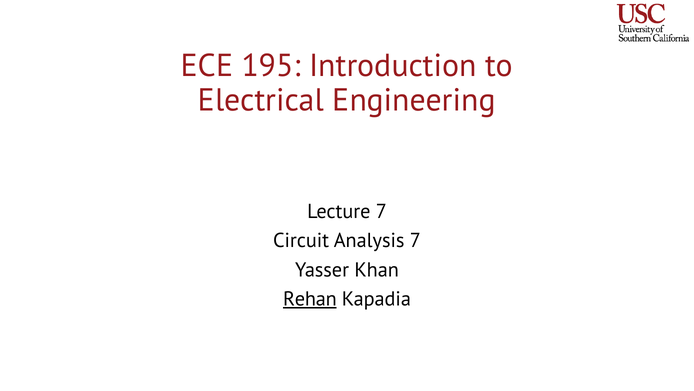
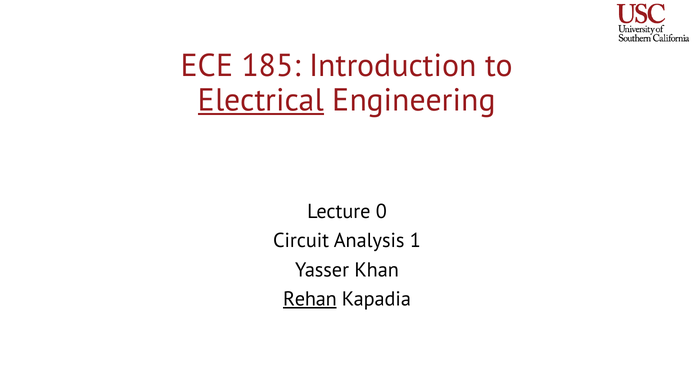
195: 195 -> 185 (271, 66)
Electrical underline: none -> present (261, 100)
Lecture 7: 7 -> 0 (381, 211)
Analysis 7: 7 -> 1 (415, 240)
